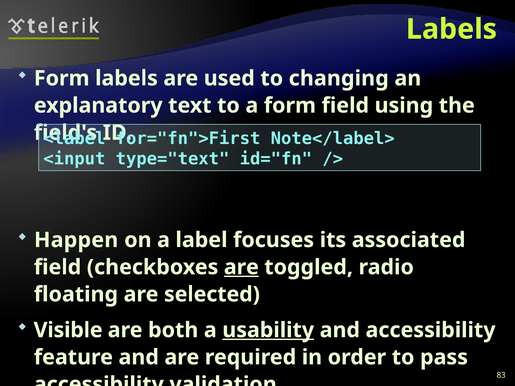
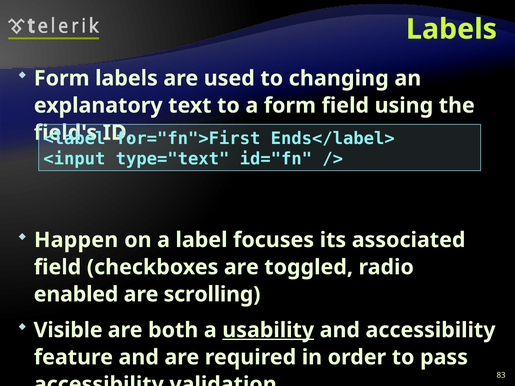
Note</label>: Note</label> -> Ends</label> (333, 138)
are underline: present -> none (241, 267)
floating: floating -> enabled (76, 295)
selected: selected -> scrolling (212, 295)
